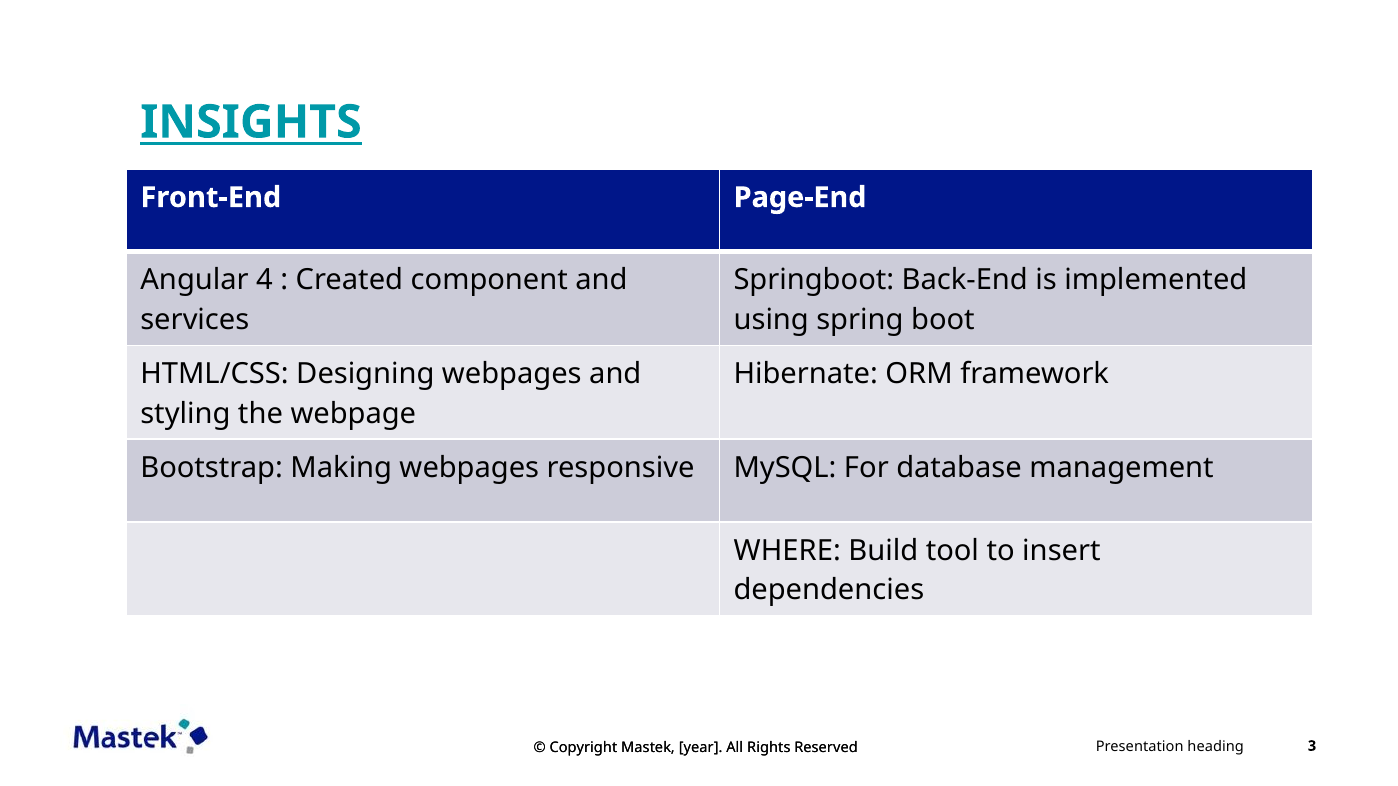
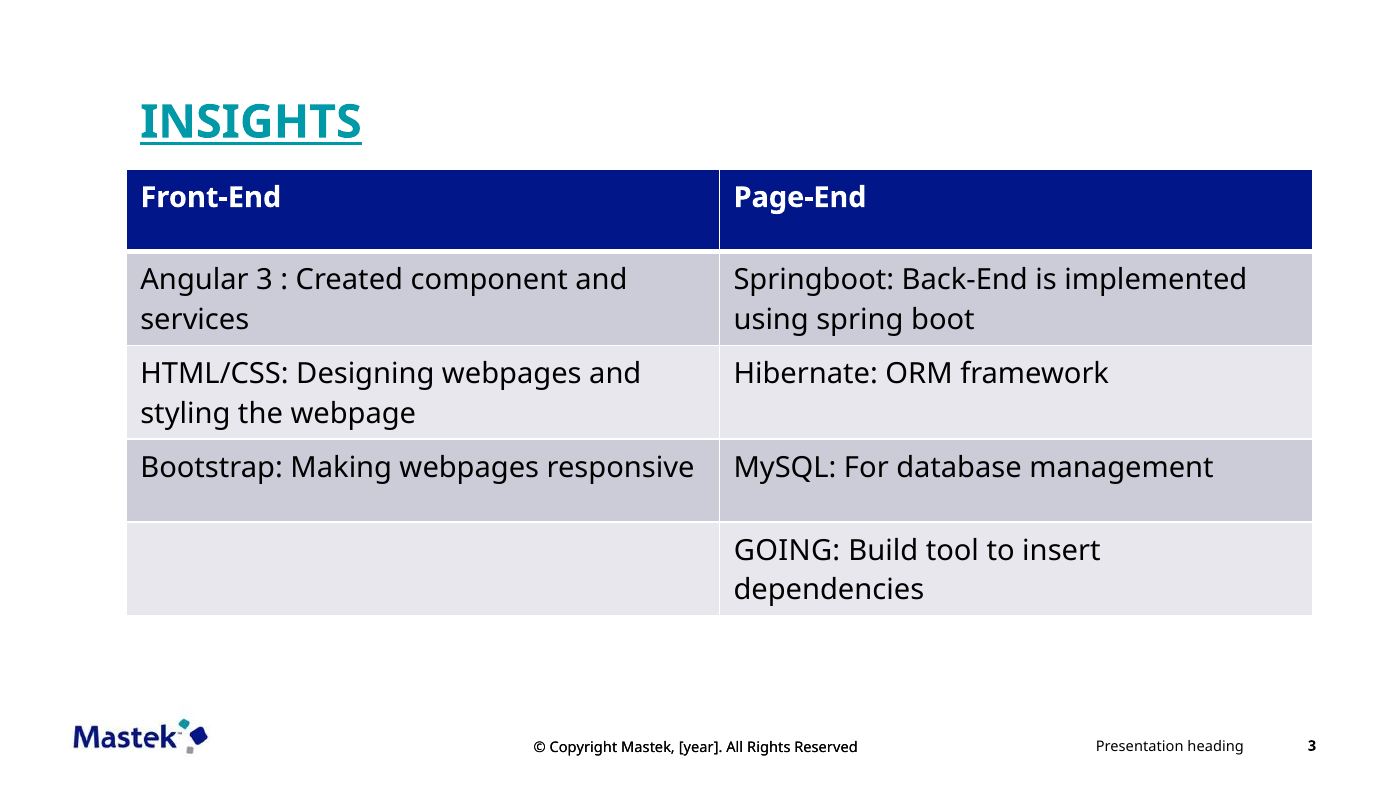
Angular 4: 4 -> 3 (264, 280)
WHERE: WHERE -> GOING (787, 551)
